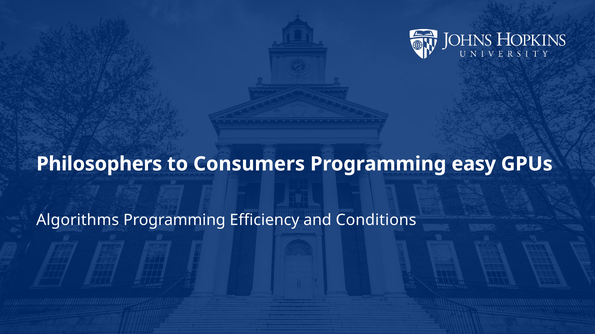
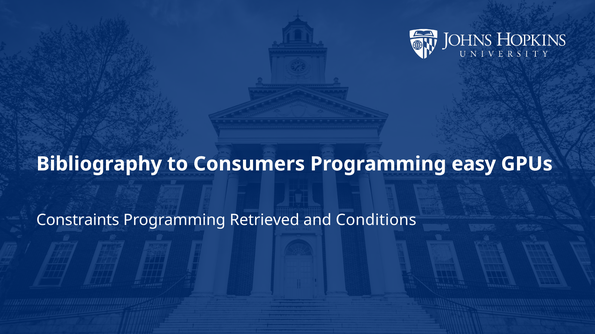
Philosophers: Philosophers -> Bibliography (99, 164)
Algorithms: Algorithms -> Constraints (78, 220)
Efficiency: Efficiency -> Retrieved (265, 220)
